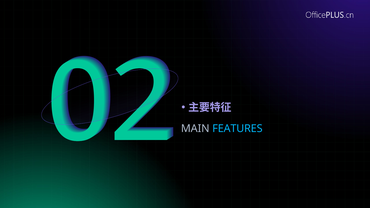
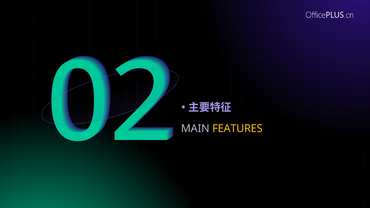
FEATURES colour: light blue -> yellow (237, 129)
